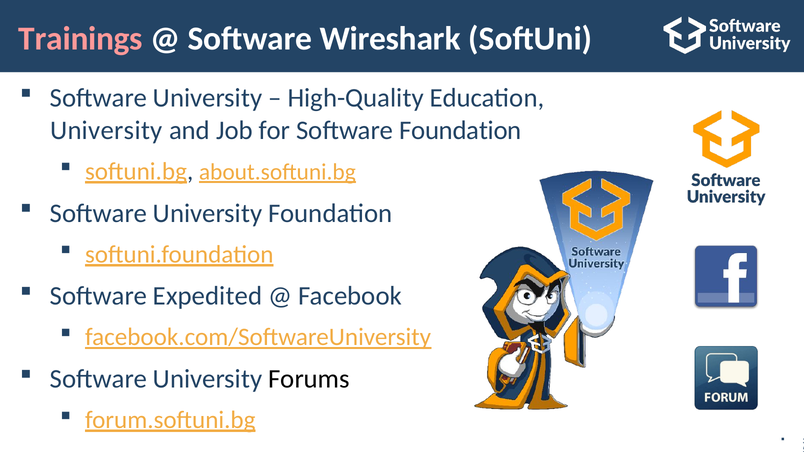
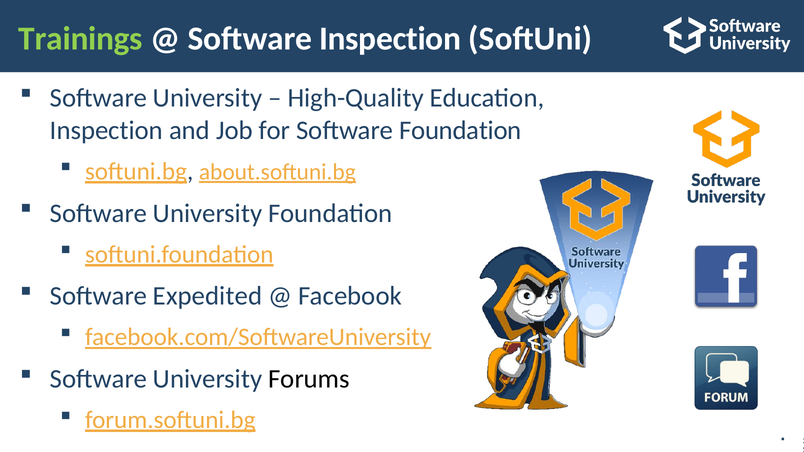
Trainings colour: pink -> light green (81, 39)
Software Wireshark: Wireshark -> Inspection (390, 39)
University: University -> Inspection (106, 130)
